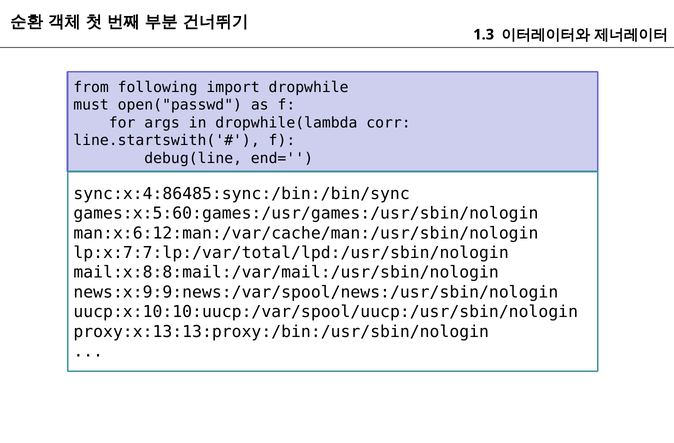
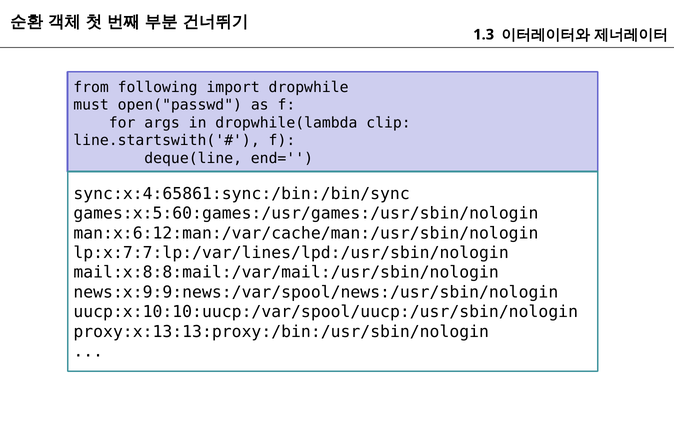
corr: corr -> clip (388, 123)
debug(line: debug(line -> deque(line (193, 158)
sync:x:4:86485:sync:/bin:/bin/sync: sync:x:4:86485:sync:/bin:/bin/sync -> sync:x:4:65861:sync:/bin:/bin/sync (242, 194)
lp:x:7:7:lp:/var/total/lpd:/usr/sbin/nologin: lp:x:7:7:lp:/var/total/lpd:/usr/sbin/nologin -> lp:x:7:7:lp:/var/lines/lpd:/usr/sbin/nologin (291, 253)
